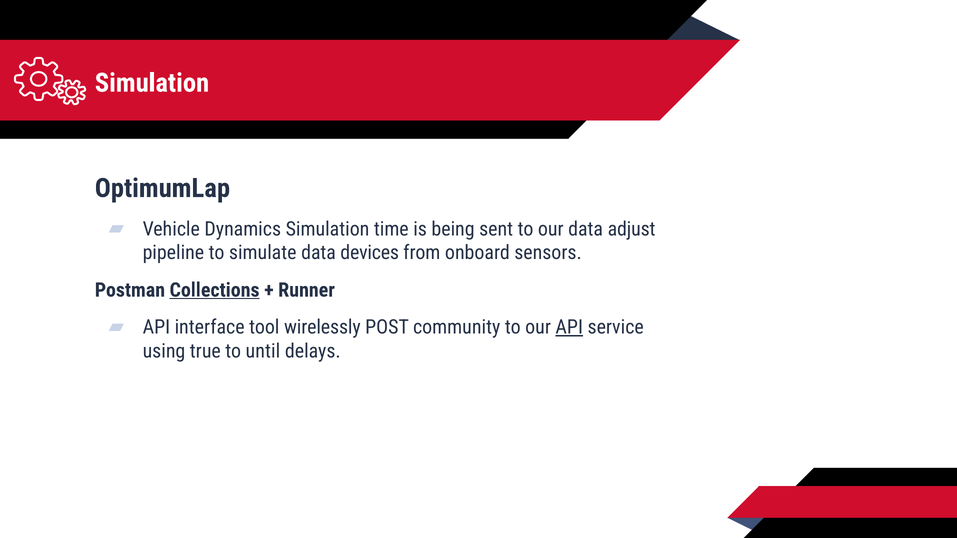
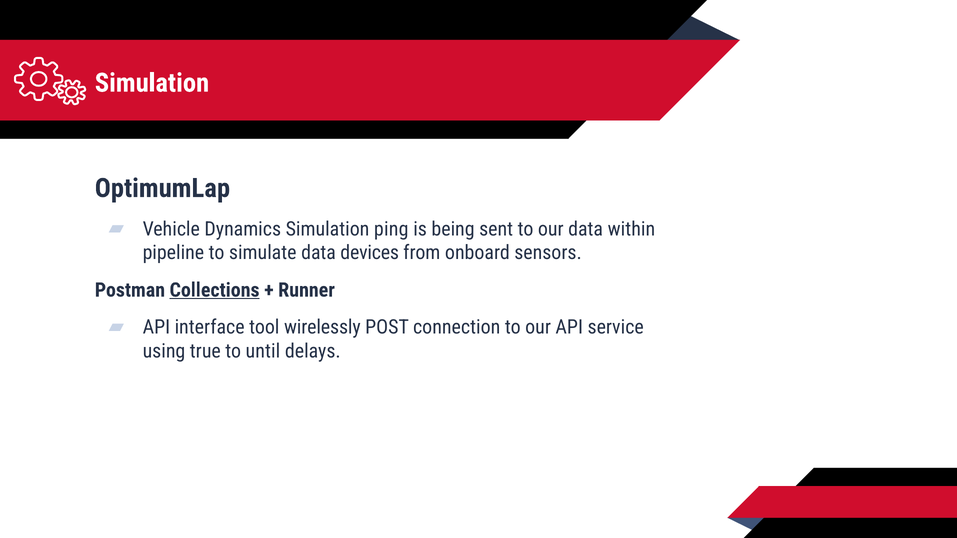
time: time -> ping (391, 229)
adjust: adjust -> within (631, 229)
community: community -> connection (457, 327)
API underline: present -> none (569, 327)
